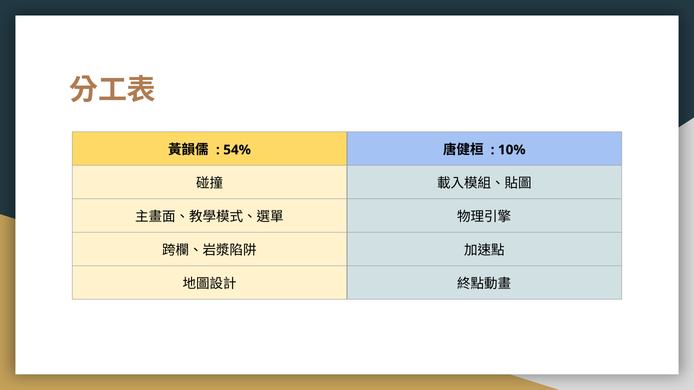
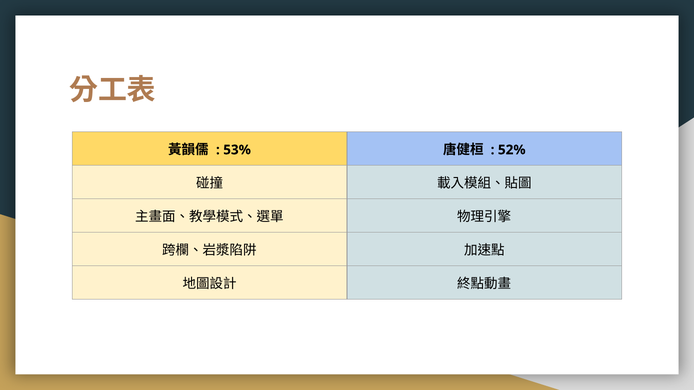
54%: 54% -> 53% (237, 150)
10%: 10% -> 52% (512, 150)
